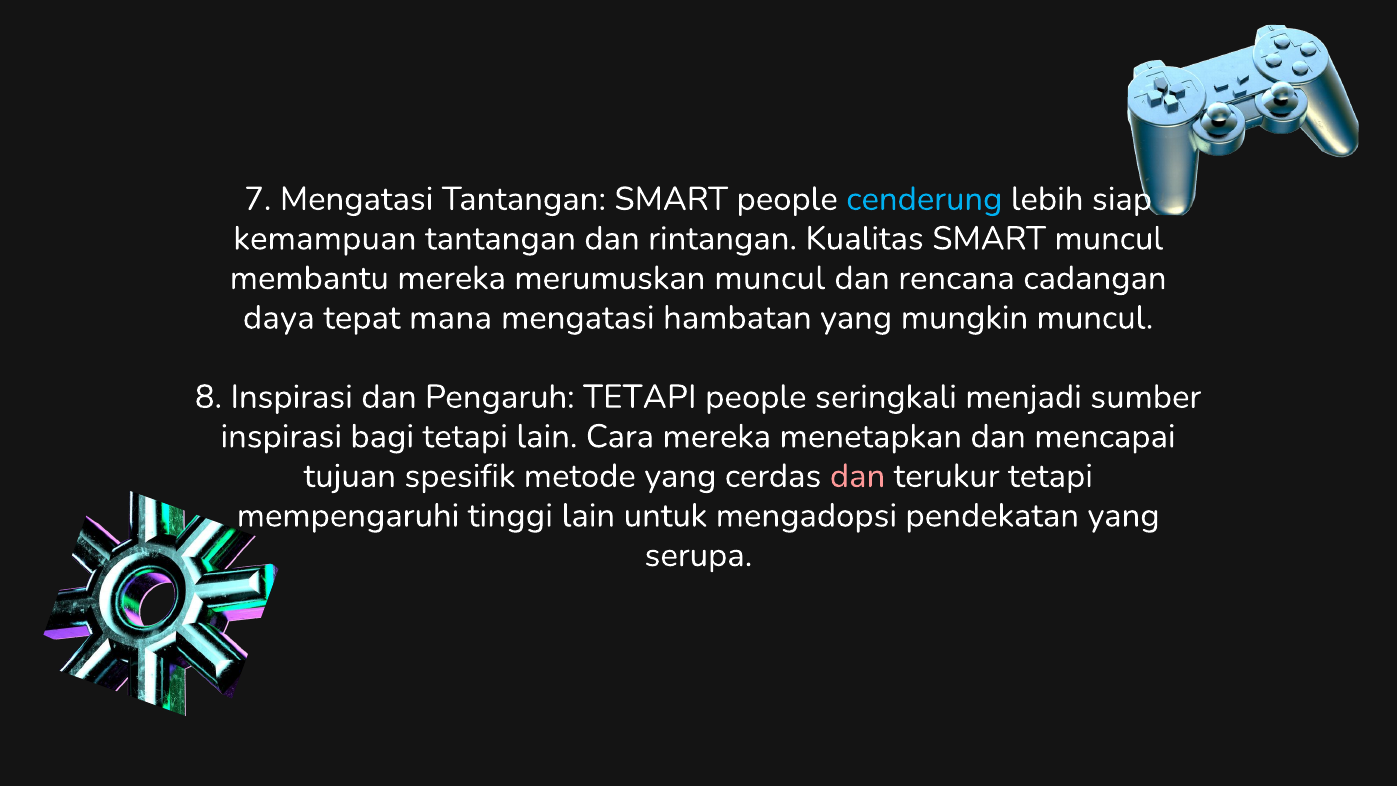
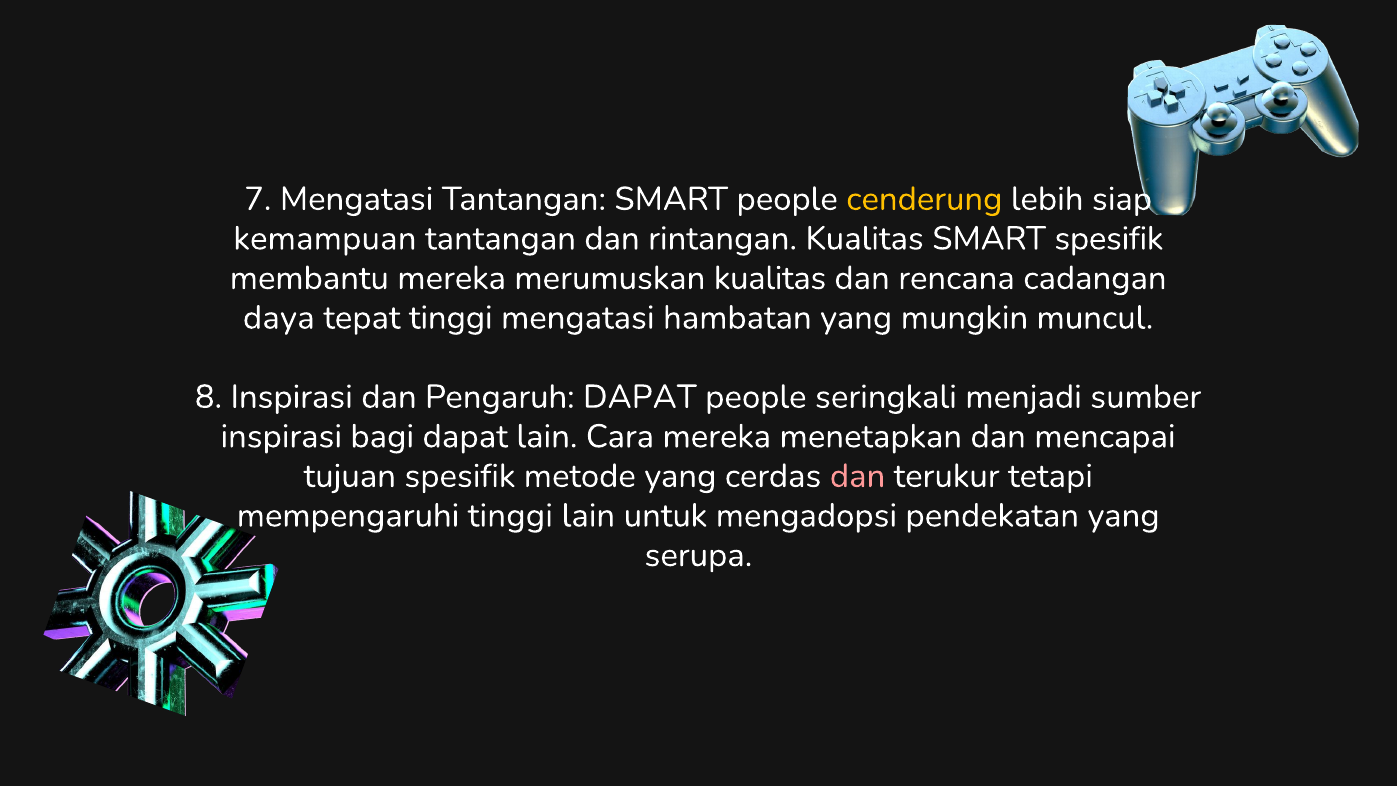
cenderung colour: light blue -> yellow (924, 199)
SMART muncul: muncul -> spesifik (1109, 238)
merumuskan muncul: muncul -> kualitas (770, 278)
tepat mana: mana -> tinggi (451, 318)
Pengaruh TETAPI: TETAPI -> DAPAT (640, 397)
bagi tetapi: tetapi -> dapat (465, 436)
